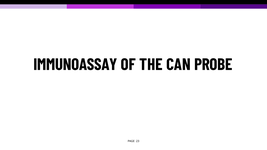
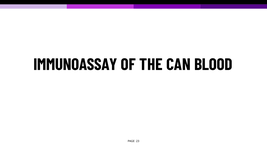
PROBE: PROBE -> BLOOD (213, 65)
